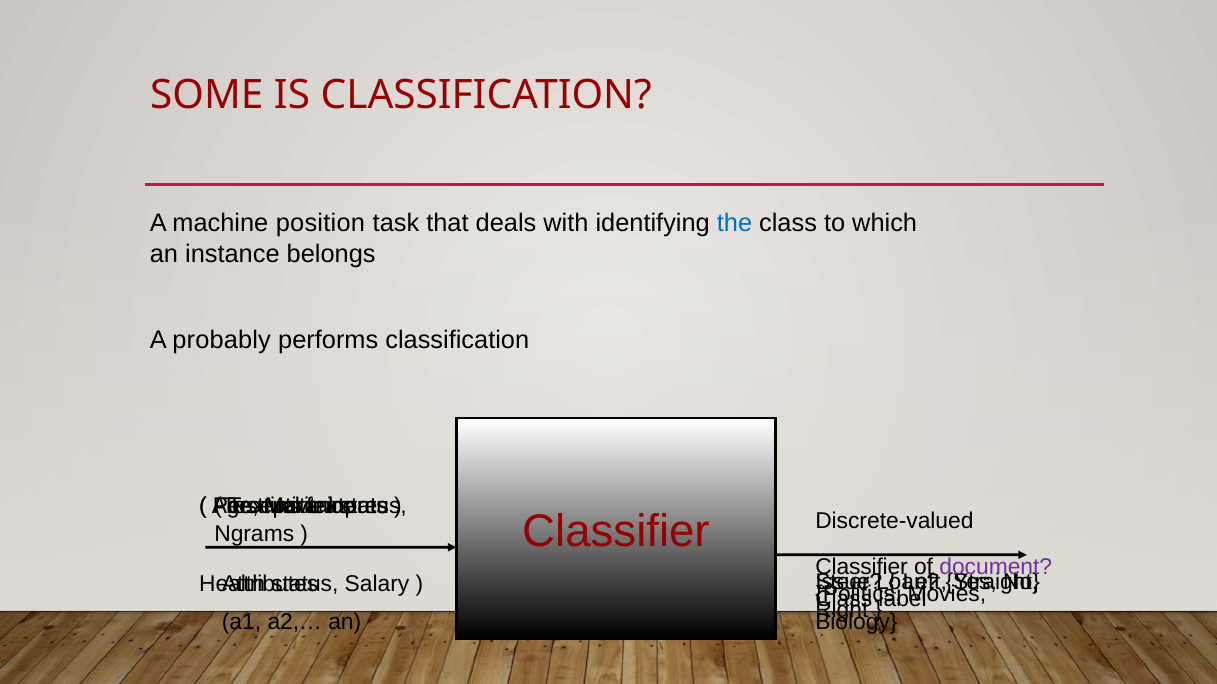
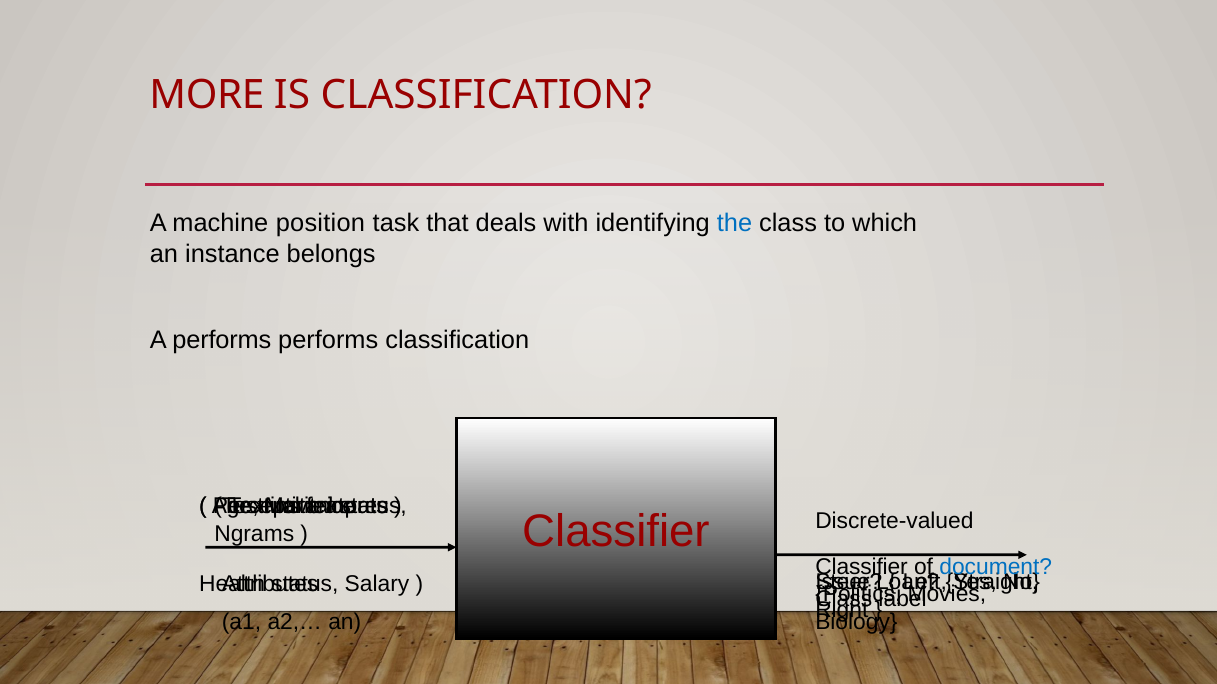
SOME: SOME -> MORE (207, 95)
A probably: probably -> performs (222, 340)
document colour: purple -> blue (996, 567)
